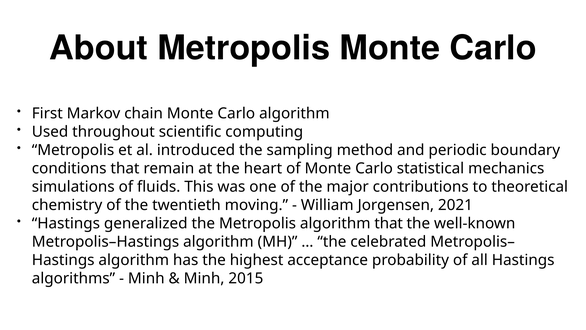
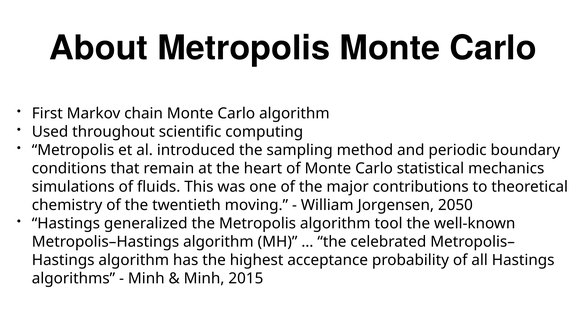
2021: 2021 -> 2050 (455, 205)
algorithm that: that -> tool (389, 223)
